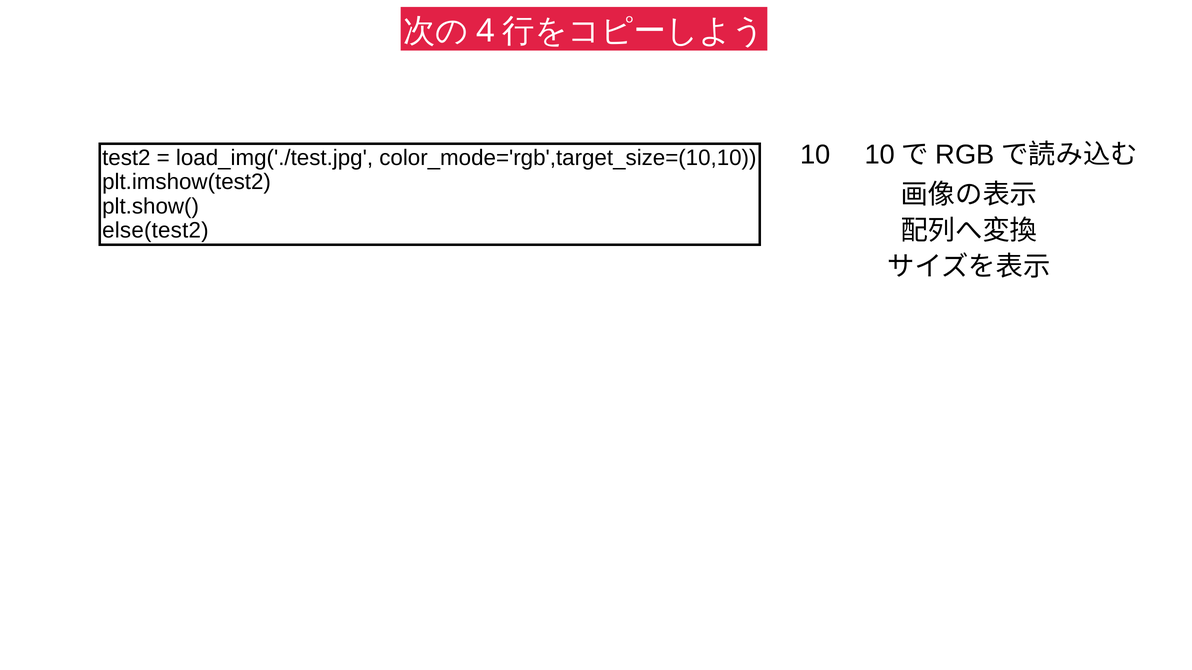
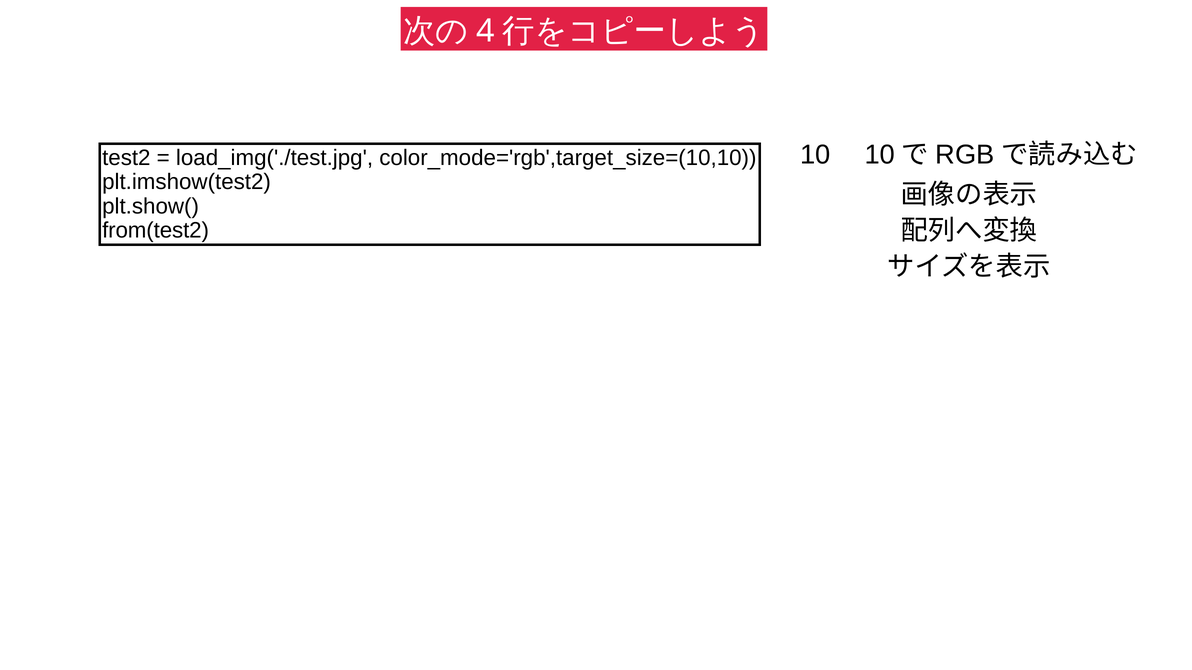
else(test2: else(test2 -> from(test2 (156, 230)
